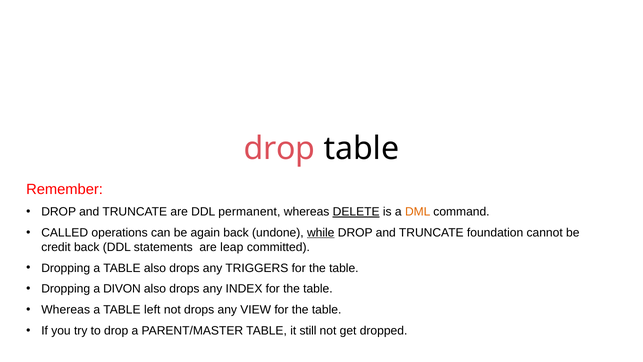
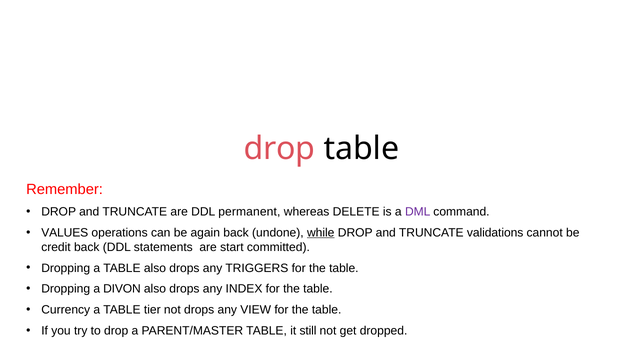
DELETE underline: present -> none (356, 212)
DML colour: orange -> purple (418, 212)
CALLED: CALLED -> VALUES (65, 232)
foundation: foundation -> validations (495, 232)
leap: leap -> start (232, 247)
Whereas: Whereas -> Currency (66, 310)
left: left -> tier (152, 310)
